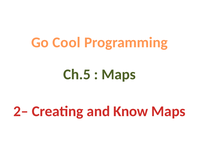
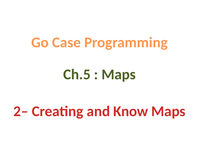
Cool: Cool -> Case (66, 43)
